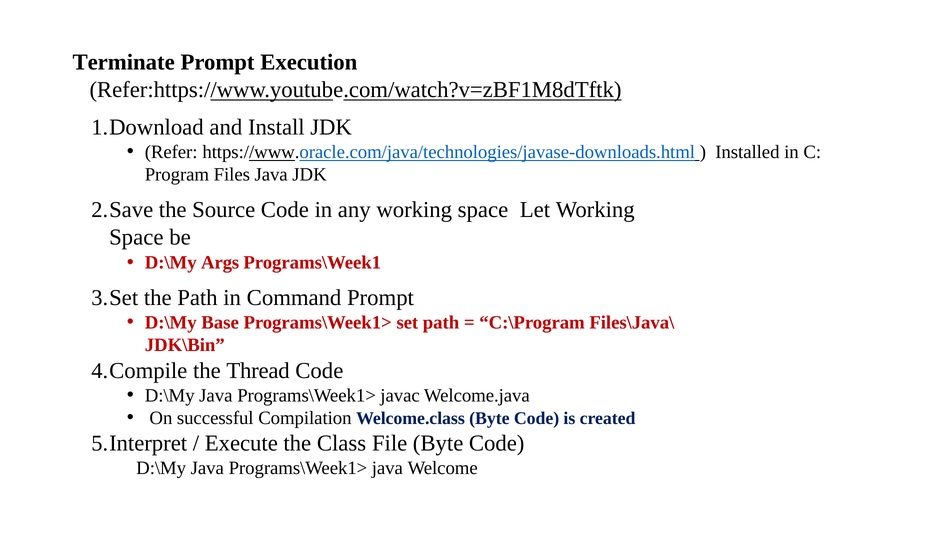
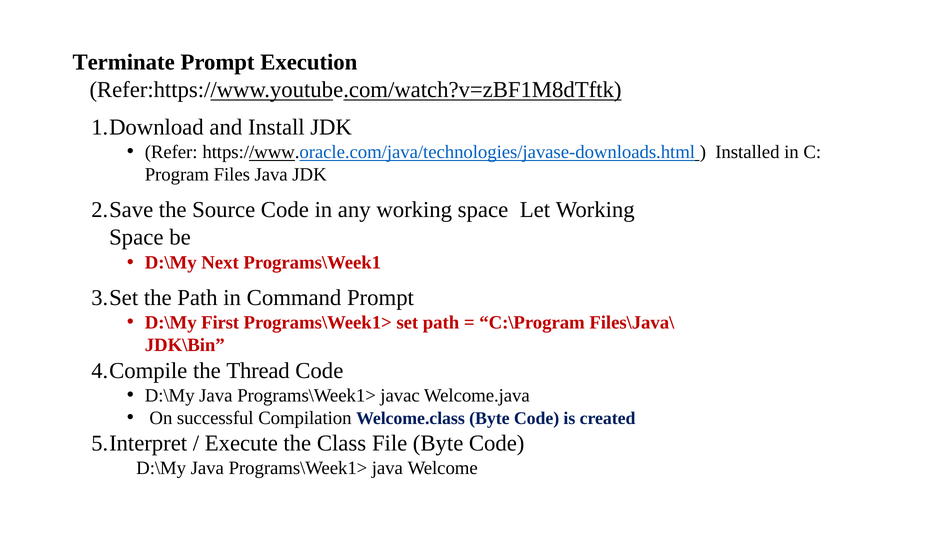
Args: Args -> Next (220, 263)
Base: Base -> First (220, 323)
